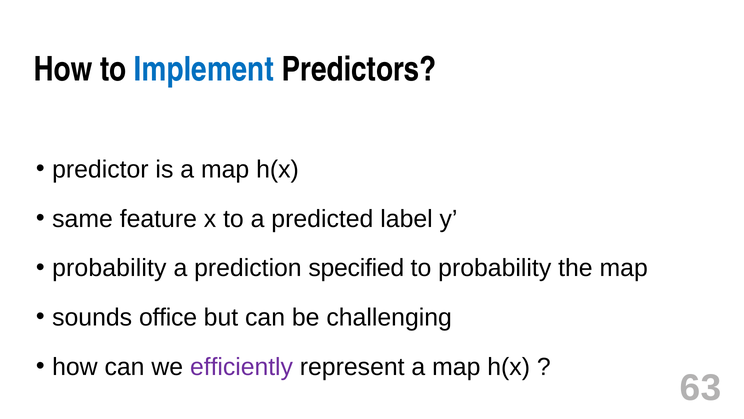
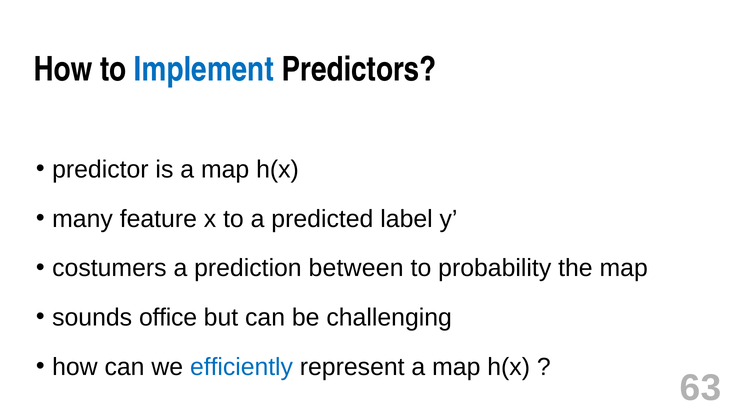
same: same -> many (83, 218)
probability: probability -> costumers (109, 268)
specified: specified -> between (356, 268)
efficiently colour: purple -> blue (242, 366)
